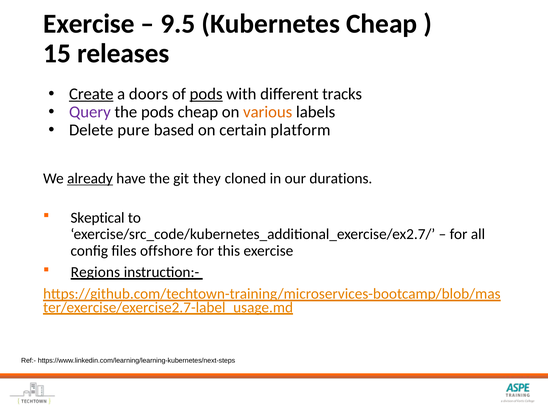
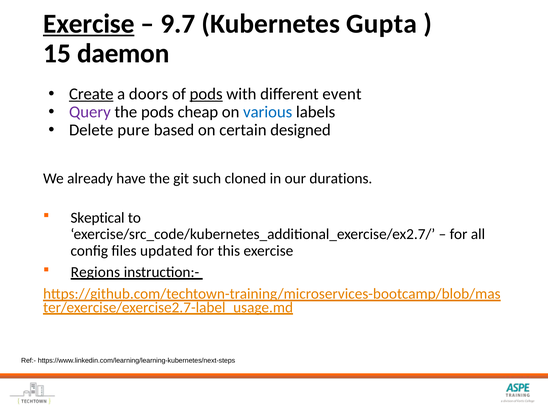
Exercise underline: none -> present (89, 24)
9.5: 9.5 -> 9.7 (178, 24)
Kubernetes Cheap: Cheap -> Gupta (382, 24)
releases: releases -> daemon (123, 53)
tracks: tracks -> event (342, 94)
various colour: orange -> blue (268, 112)
platform: platform -> designed (300, 130)
already underline: present -> none (90, 178)
they: they -> such (207, 178)
offshore: offshore -> updated (166, 251)
